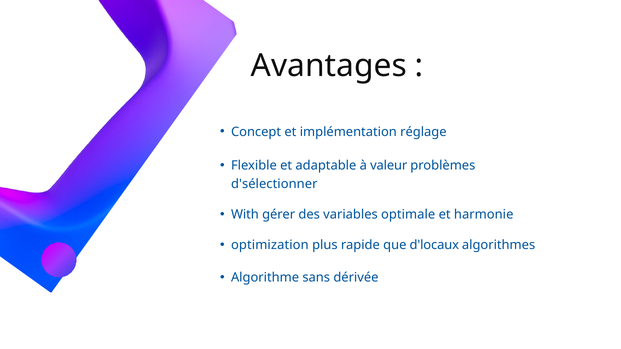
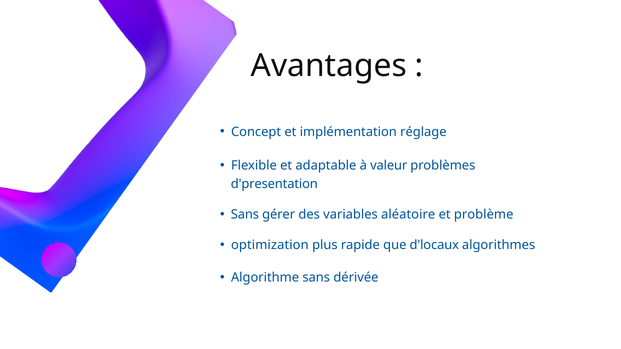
d'sélectionner: d'sélectionner -> d'presentation (274, 184)
With: With -> Sans (245, 215)
optimale: optimale -> aléatoire (408, 215)
harmonie: harmonie -> problème (484, 215)
